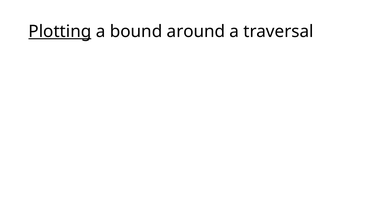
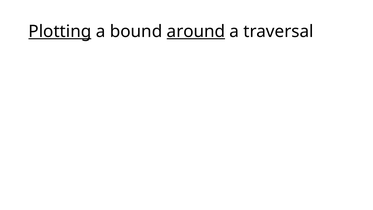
around underline: none -> present (196, 31)
